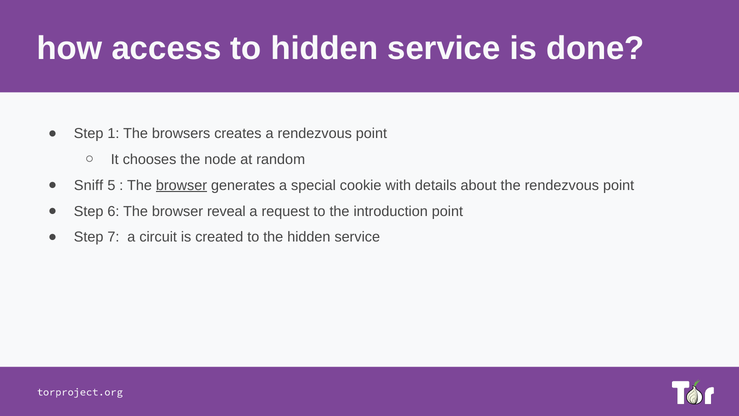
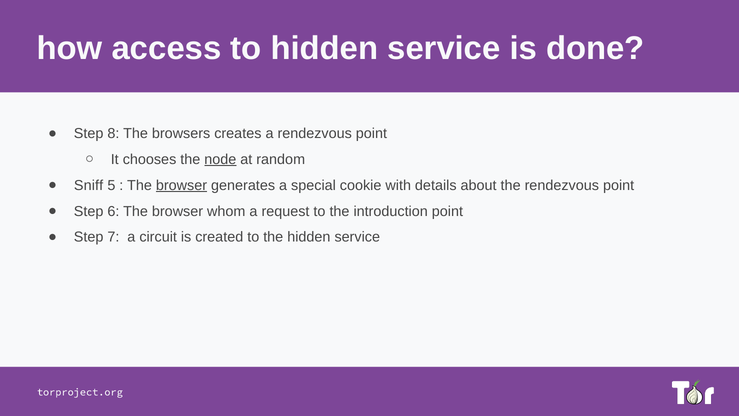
1: 1 -> 8 (113, 134)
node underline: none -> present (220, 159)
reveal: reveal -> whom (226, 211)
